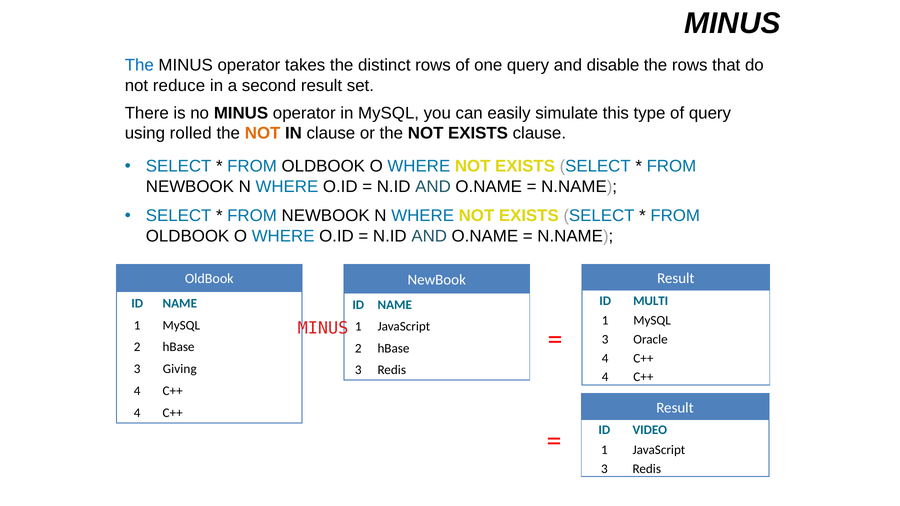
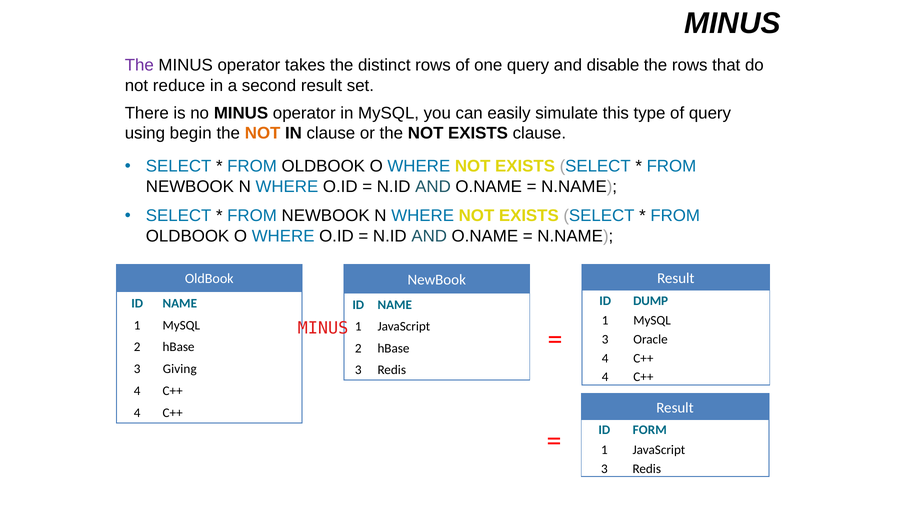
The colour: blue -> purple (139, 65)
rolled: rolled -> begin (191, 133)
MULTI: MULTI -> DUMP (651, 301)
VIDEO: VIDEO -> FORM (650, 430)
